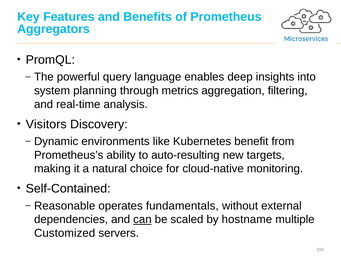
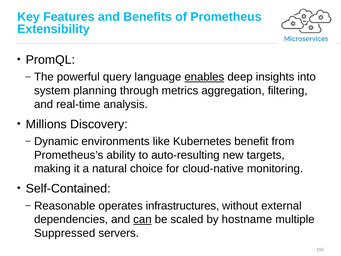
Aggregators: Aggregators -> Extensibility (53, 29)
enables underline: none -> present (204, 77)
Visitors: Visitors -> Millions (46, 124)
fundamentals: fundamentals -> infrastructures (182, 206)
Customized: Customized -> Suppressed (65, 233)
